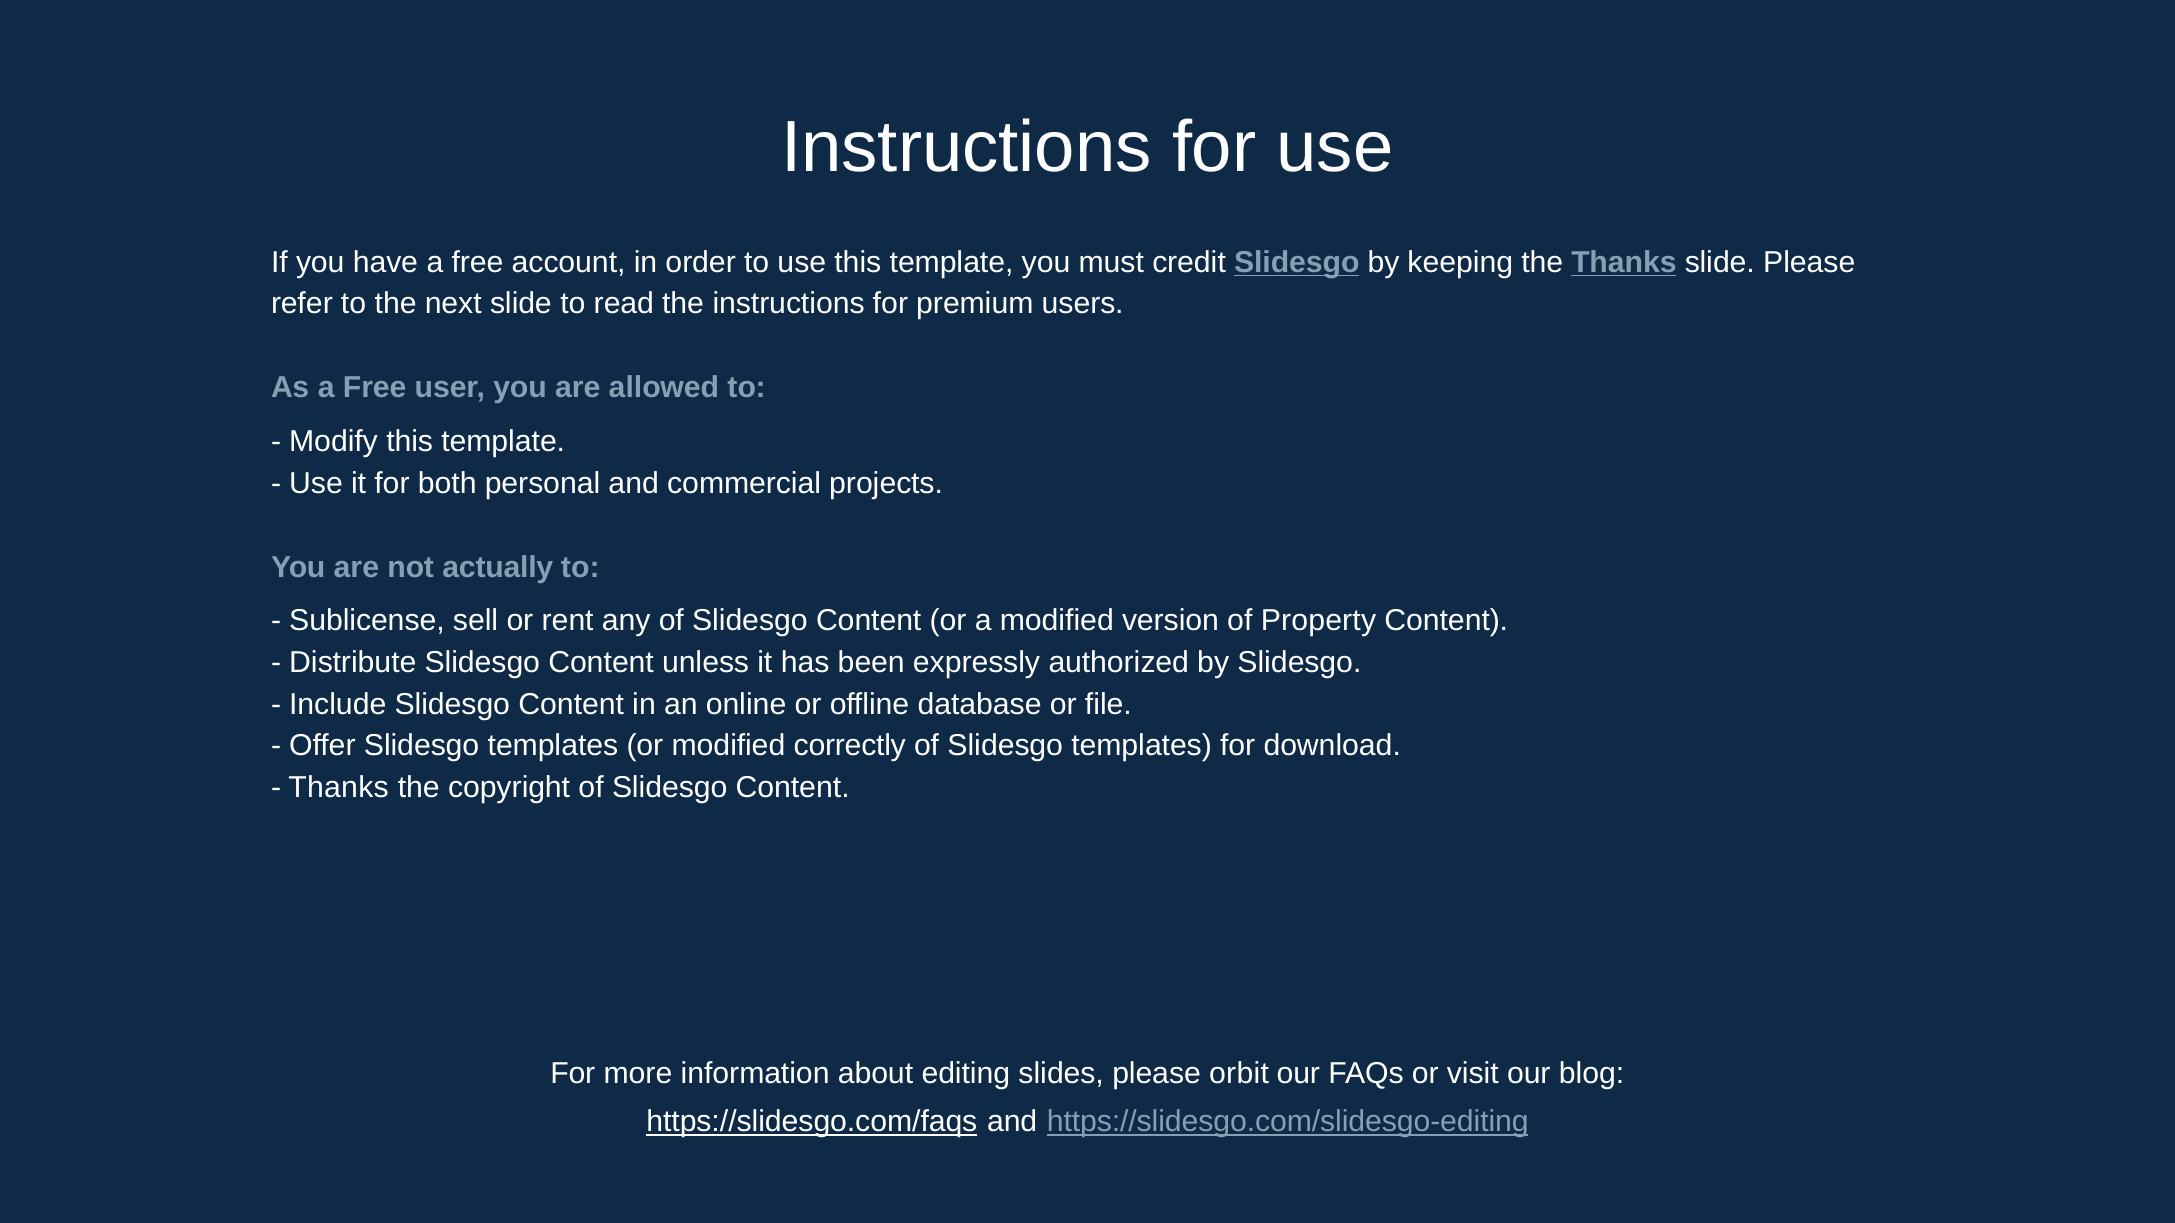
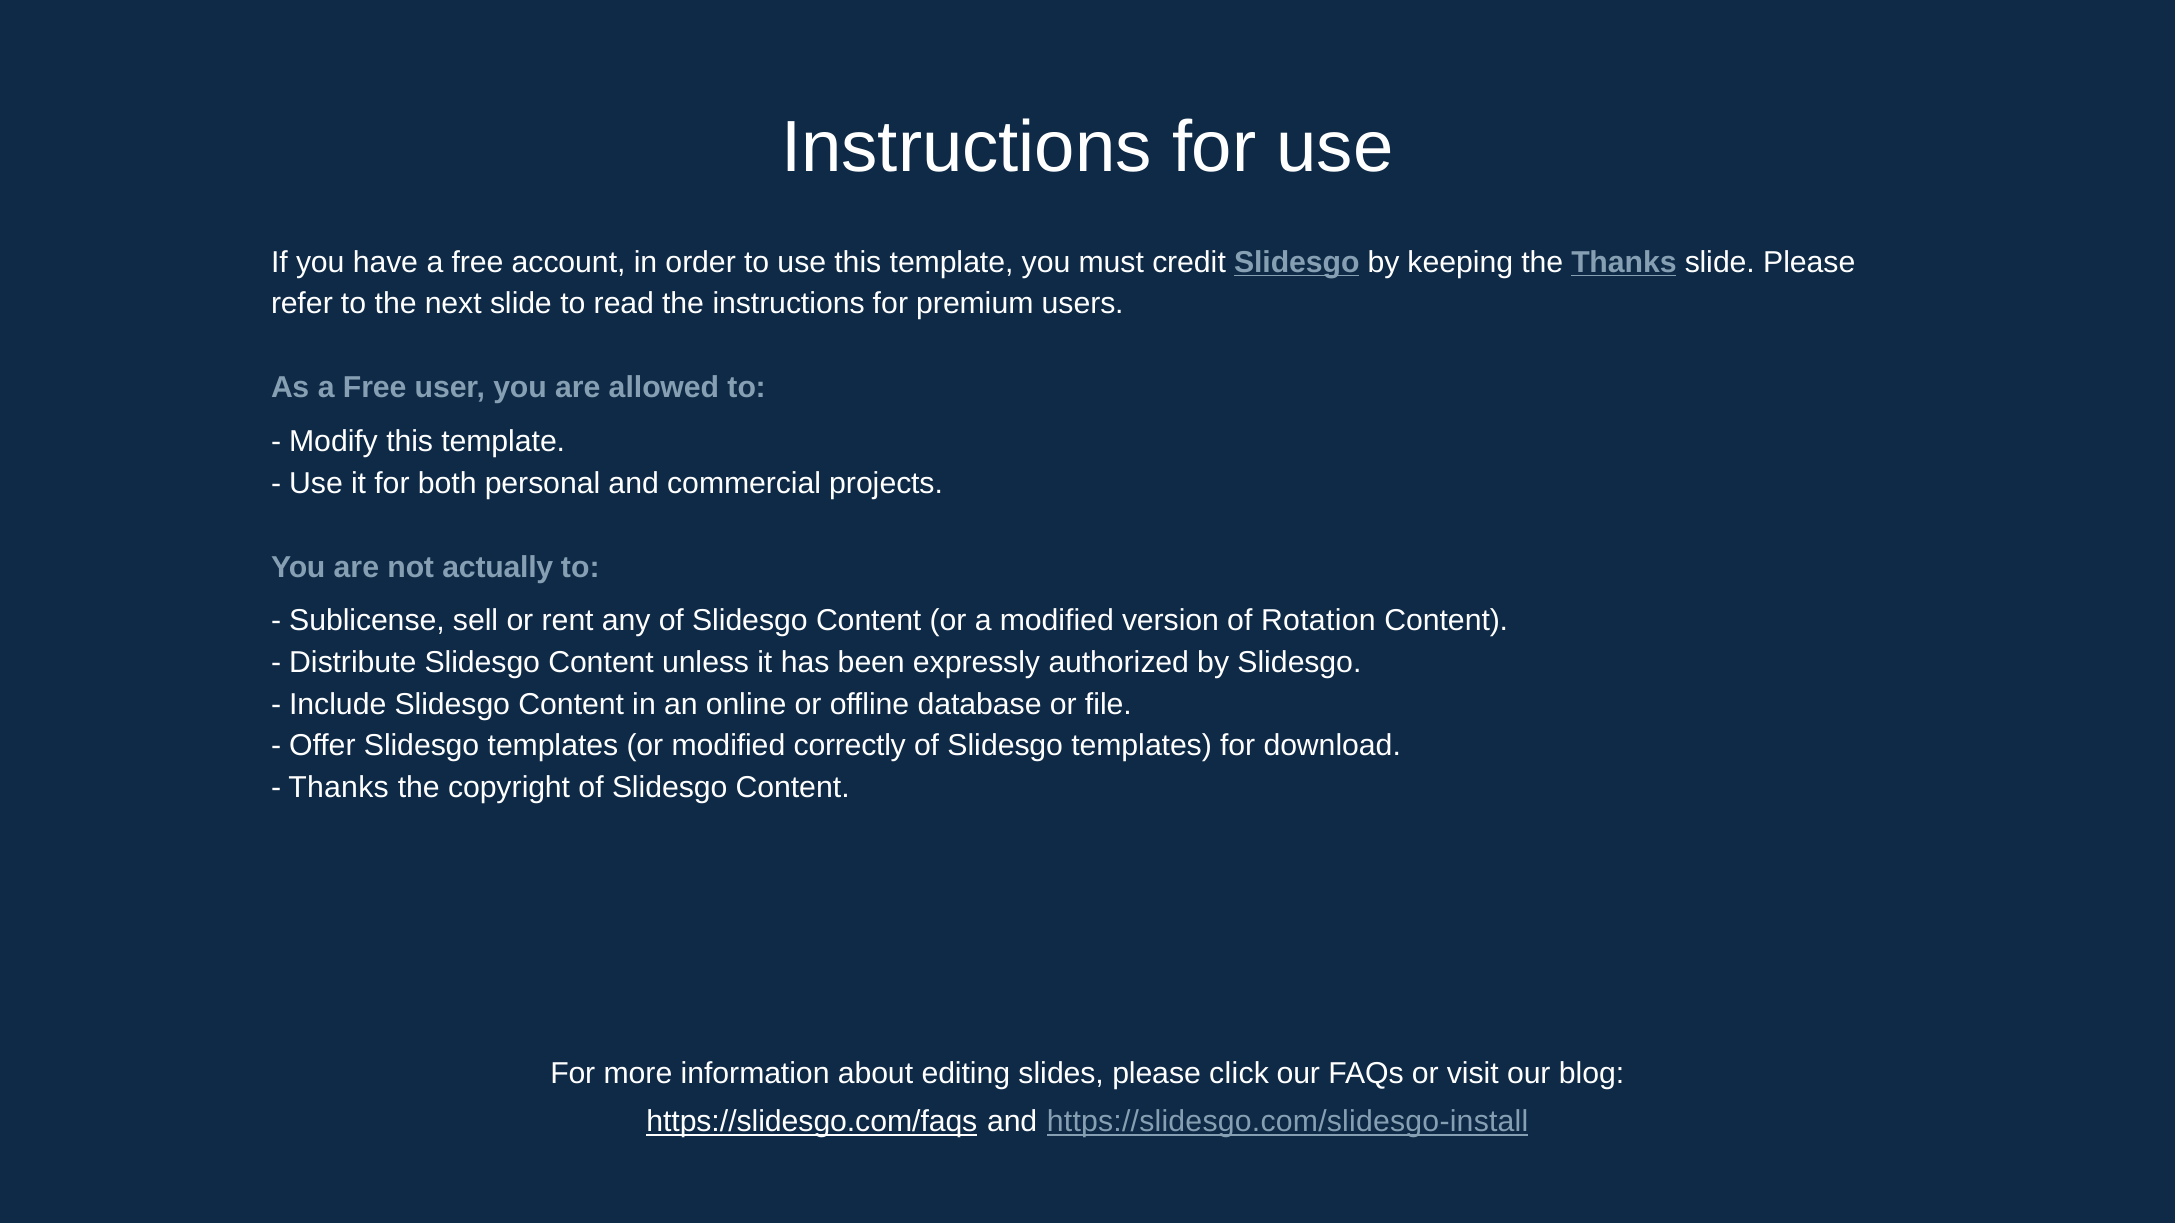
Property: Property -> Rotation (1318, 621)
orbit: orbit -> click (1239, 1074)
https://slidesgo.com/slidesgo-editing: https://slidesgo.com/slidesgo-editing -> https://slidesgo.com/slidesgo-install (1288, 1122)
